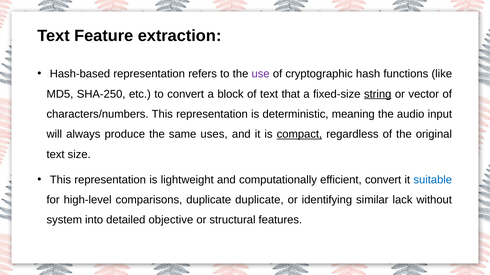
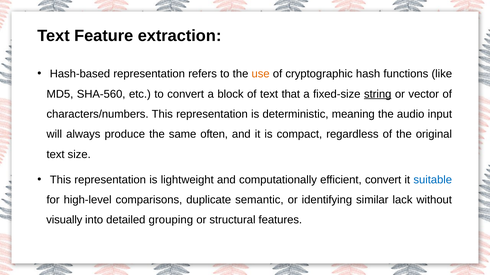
use colour: purple -> orange (261, 74)
SHA-250: SHA-250 -> SHA-560 (101, 94)
uses: uses -> often (214, 135)
compact underline: present -> none (299, 135)
duplicate duplicate: duplicate -> semantic (259, 200)
system: system -> visually (64, 220)
objective: objective -> grouping (171, 220)
